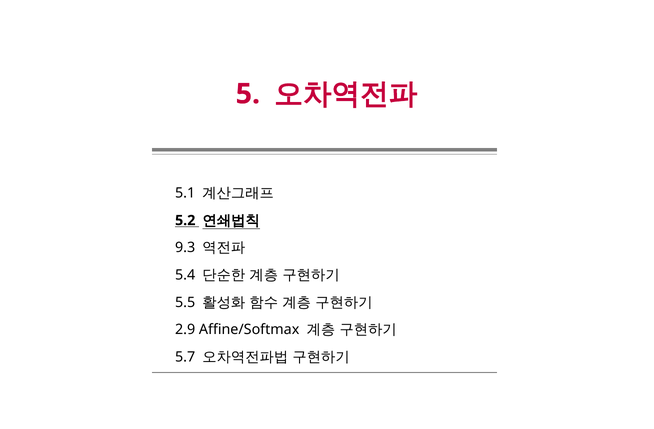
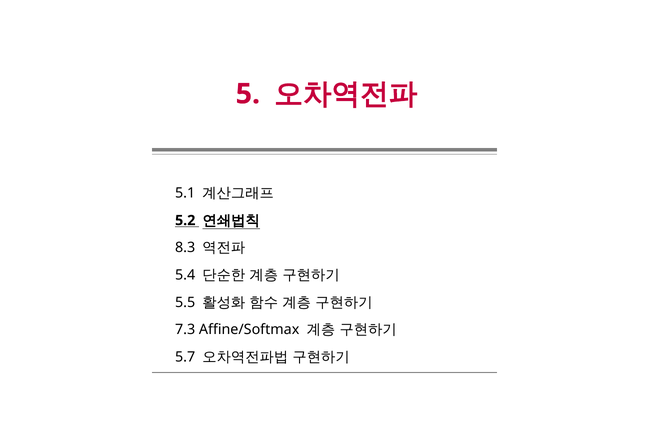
9.3: 9.3 -> 8.3 (185, 248)
2.9: 2.9 -> 7.3 (185, 330)
